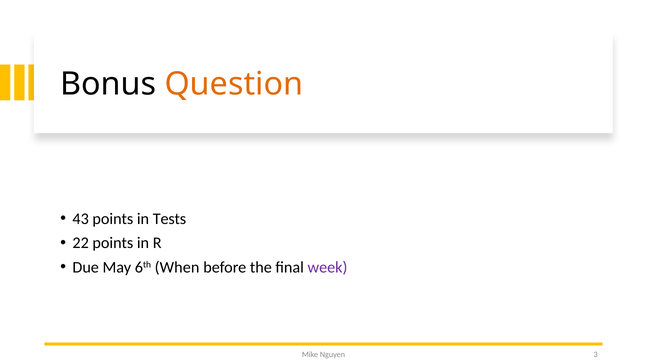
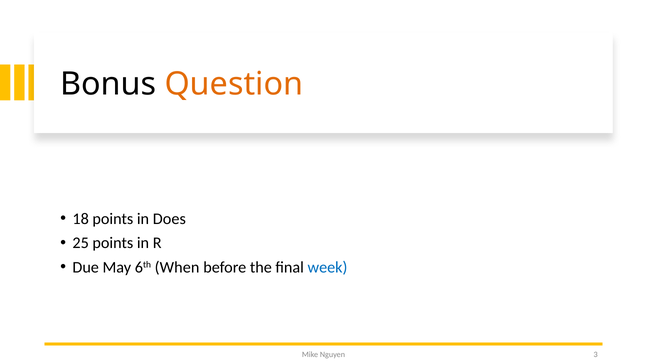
43: 43 -> 18 (81, 219)
Tests: Tests -> Does (169, 219)
22: 22 -> 25 (81, 243)
week colour: purple -> blue (328, 267)
